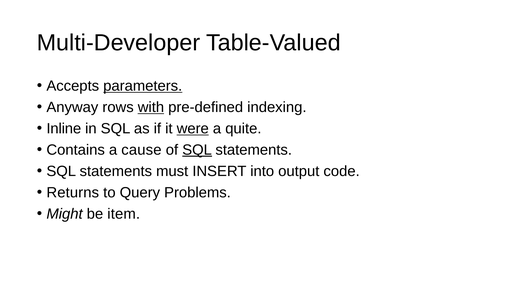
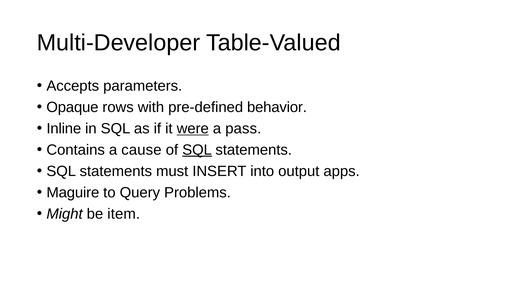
parameters underline: present -> none (143, 86)
Anyway: Anyway -> Opaque (72, 107)
with underline: present -> none (151, 107)
indexing: indexing -> behavior (277, 107)
quite: quite -> pass (243, 129)
code: code -> apps (342, 171)
Returns: Returns -> Maguire (73, 193)
